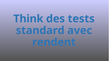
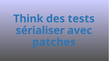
standard: standard -> sérialiser (40, 31)
rendent: rendent -> patches (54, 42)
